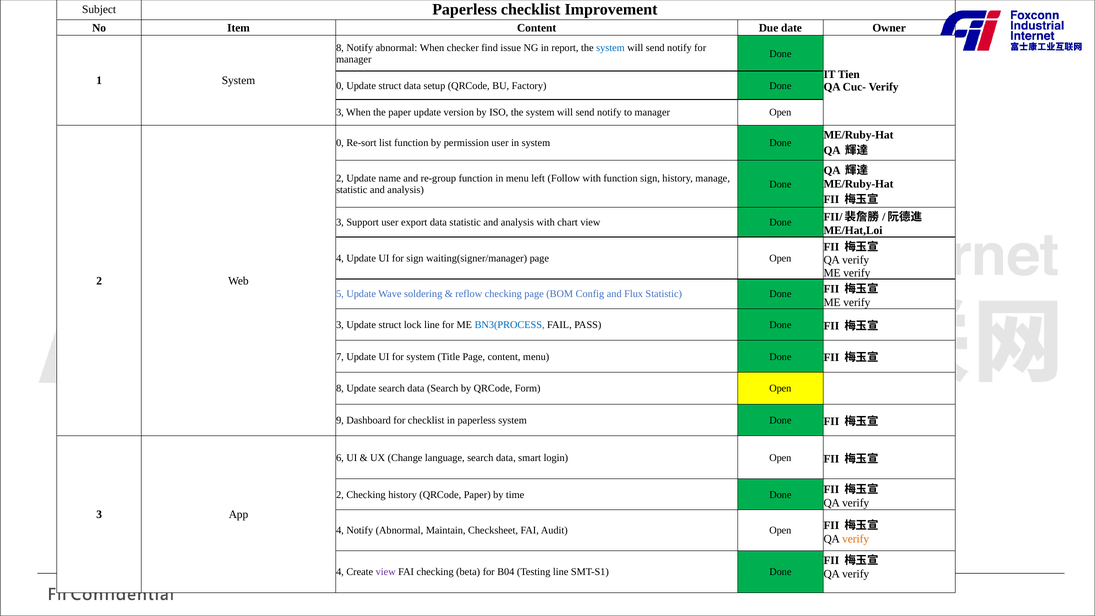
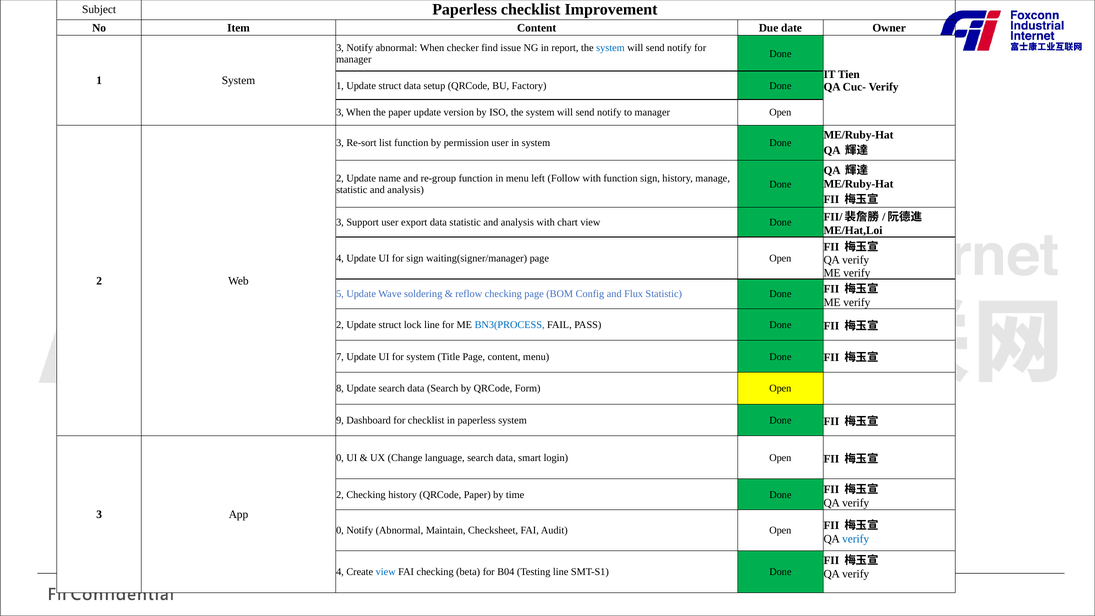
8: 8 -> 3 (340, 48)
0: 0 -> 1 (340, 86)
0: 0 -> 3 (340, 143)
3: 3 -> 2 (340, 325)
6: 6 -> 0 (340, 458)
4: 4 -> 0 (340, 531)
verify colour: orange -> blue (856, 539)
view colour: purple -> blue (386, 572)
